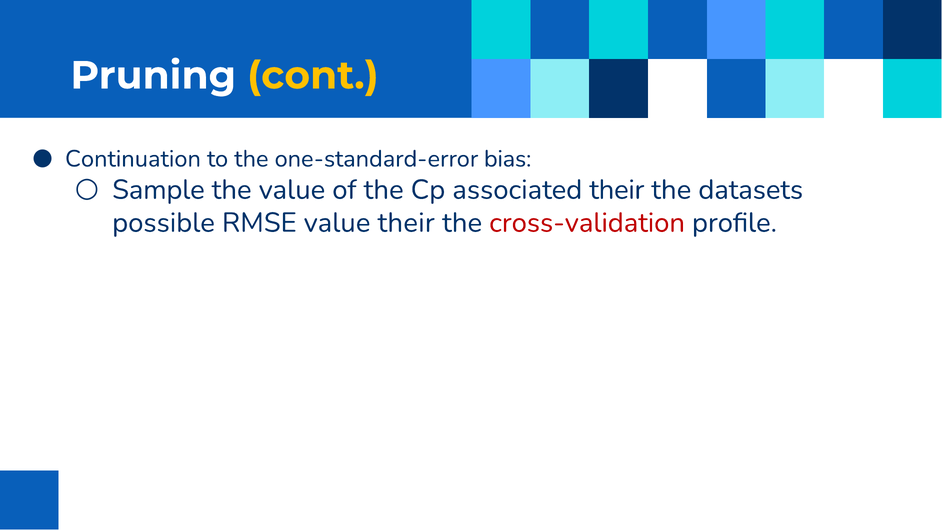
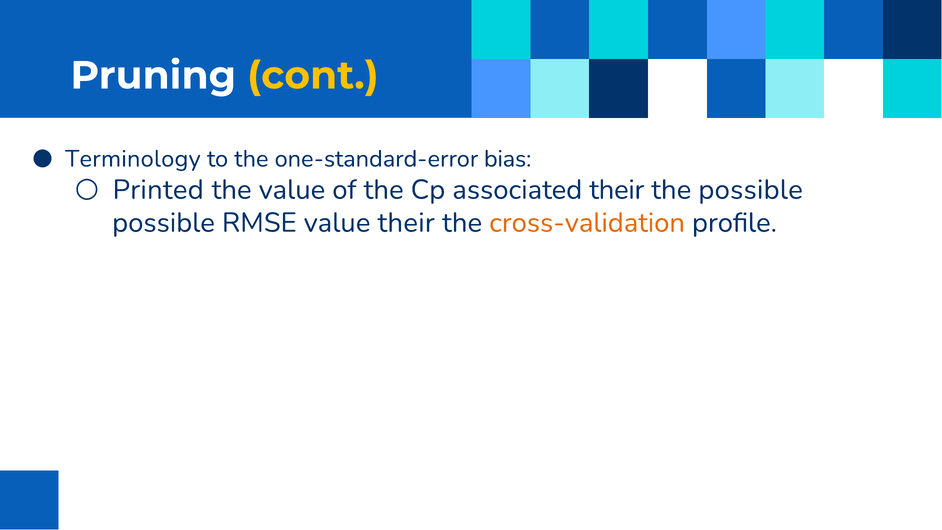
Continuation: Continuation -> Terminology (133, 159)
Sample: Sample -> Printed (158, 190)
the datasets: datasets -> possible (751, 190)
cross-validation colour: red -> orange (587, 223)
